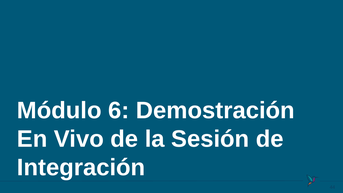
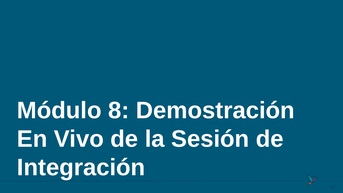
6: 6 -> 8 (119, 110)
